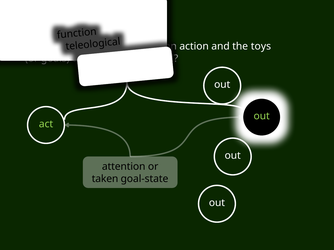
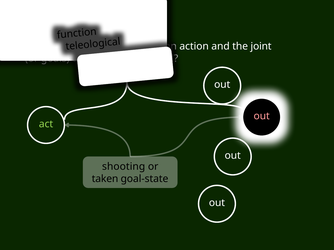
toys: toys -> joint (261, 46)
out colour: light green -> pink (262, 116)
attention: attention -> shooting (124, 167)
